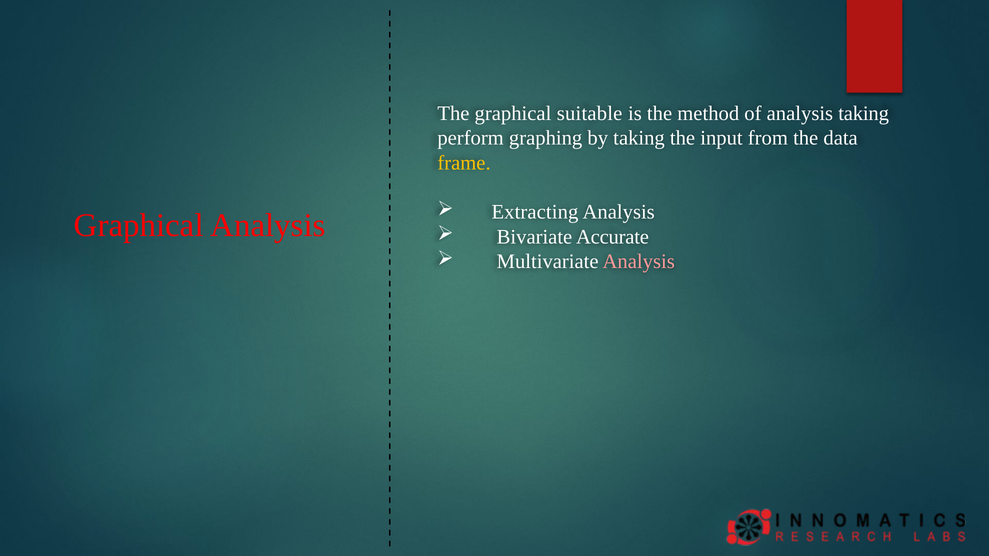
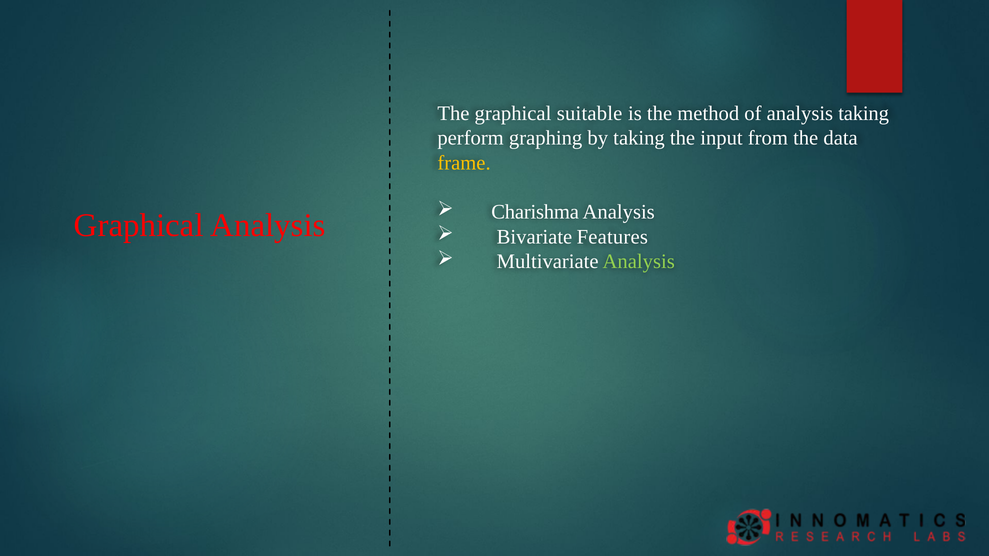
Extracting: Extracting -> Charishma (535, 212)
Accurate: Accurate -> Features (612, 237)
Analysis colour: pink -> light green (639, 262)
